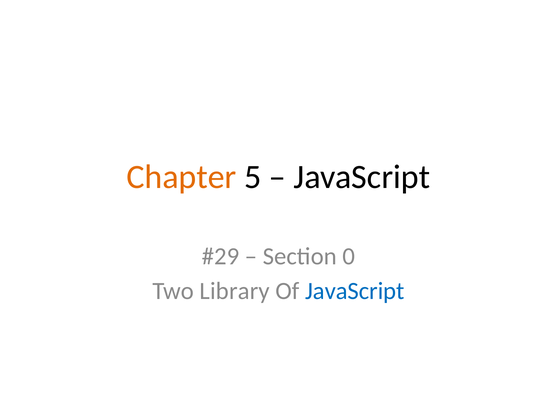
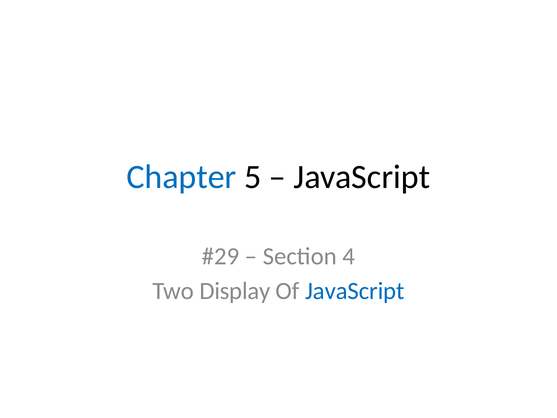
Chapter colour: orange -> blue (181, 177)
0: 0 -> 4 (349, 256)
Library: Library -> Display (235, 291)
